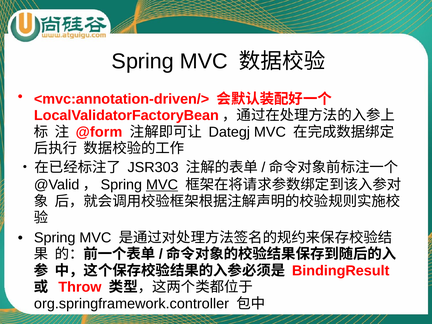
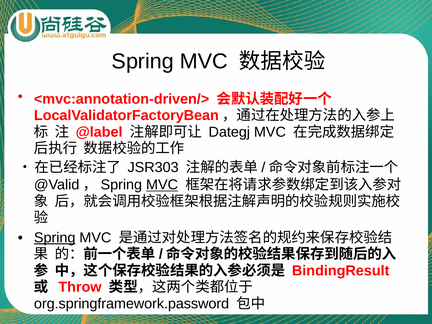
@form: @form -> @label (99, 132)
Spring underline: none -> present (55, 238)
org.springframework.controller: org.springframework.controller -> org.springframework.password (132, 304)
